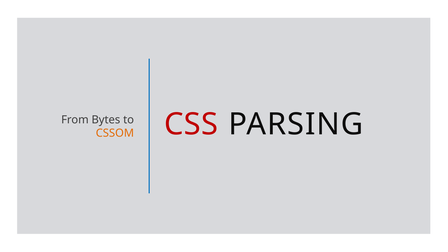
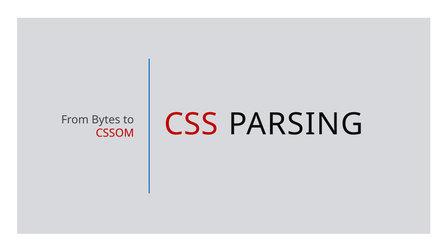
CSSOM colour: orange -> red (115, 133)
